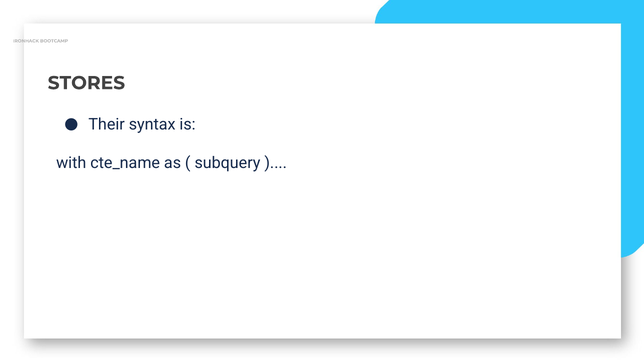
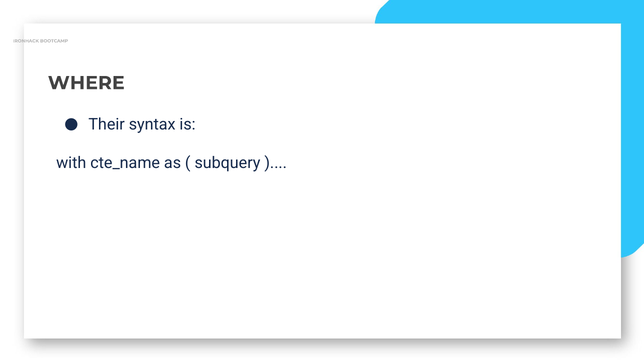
STORES: STORES -> WHERE (86, 83)
